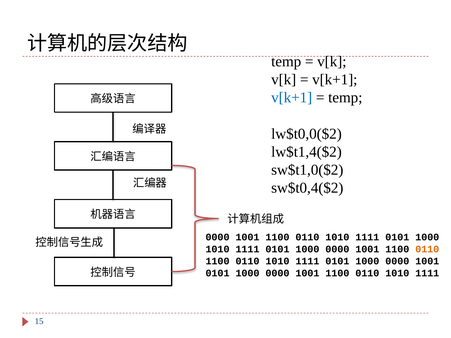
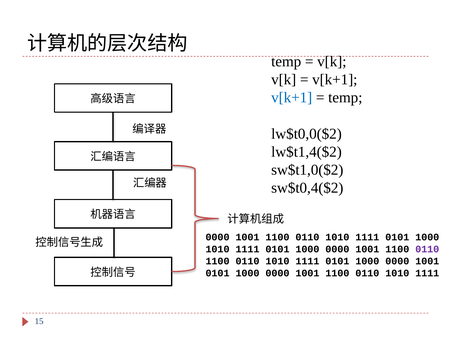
0110 colour: orange -> purple (427, 249)
